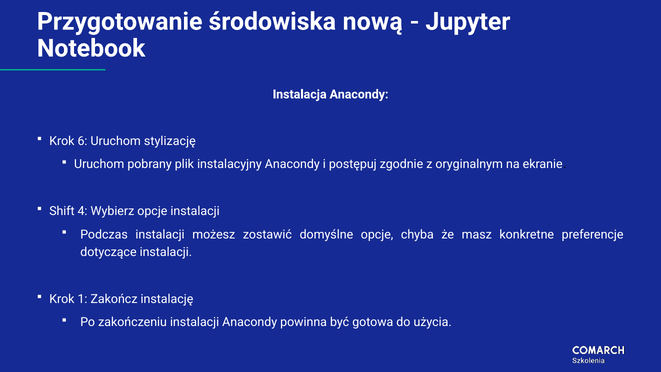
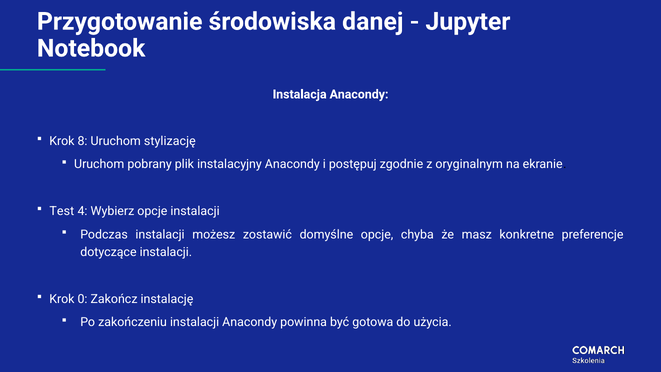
nową: nową -> danej (373, 22)
6: 6 -> 8 (83, 141)
Shift: Shift -> Test (62, 211)
1: 1 -> 0 (83, 299)
